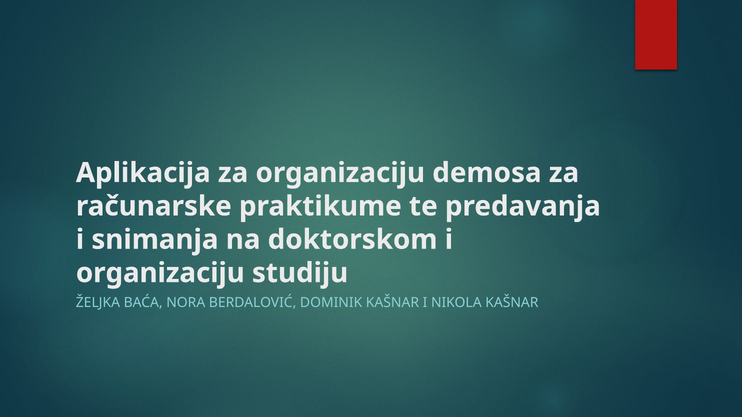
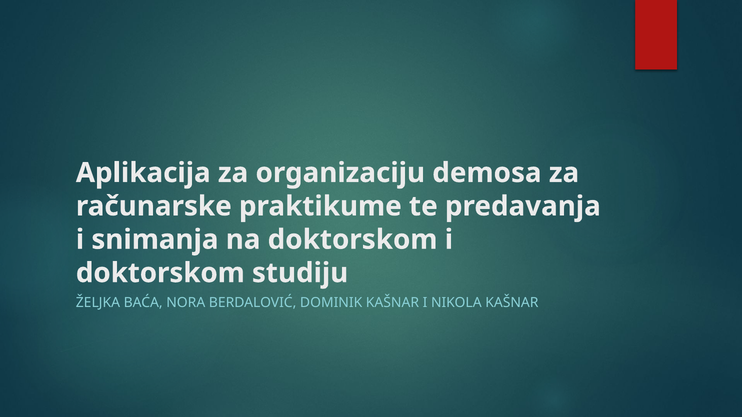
organizaciju: organizaciju -> doktorskom (160, 273)
